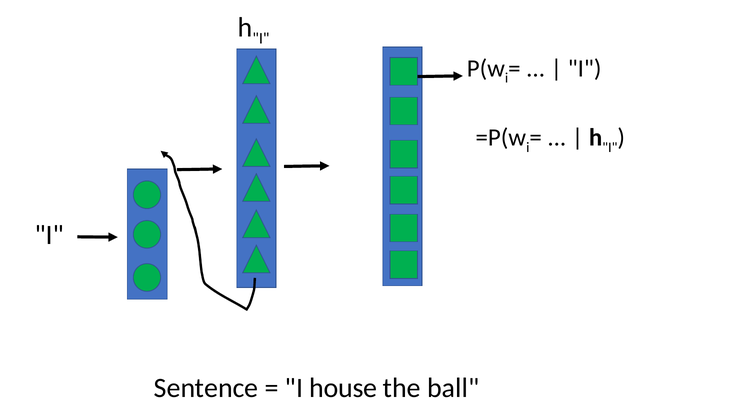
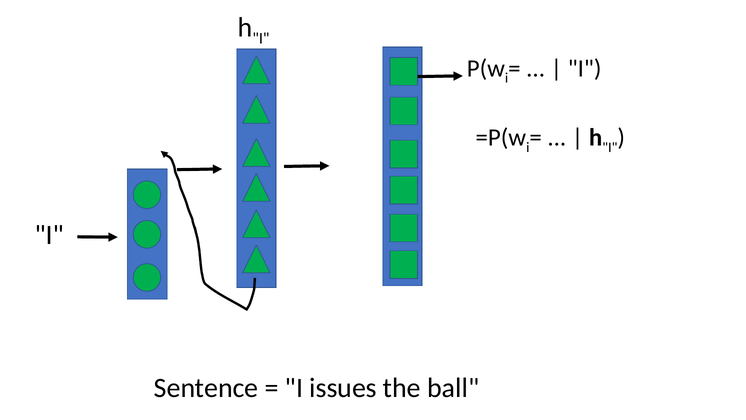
house: house -> issues (343, 387)
